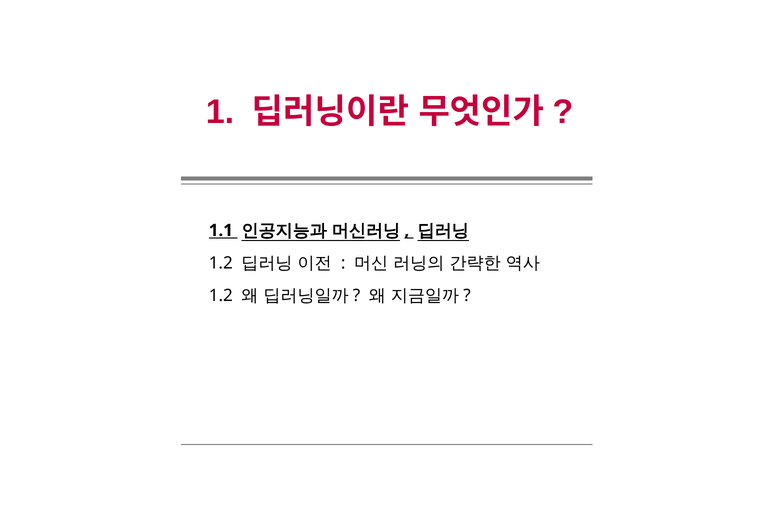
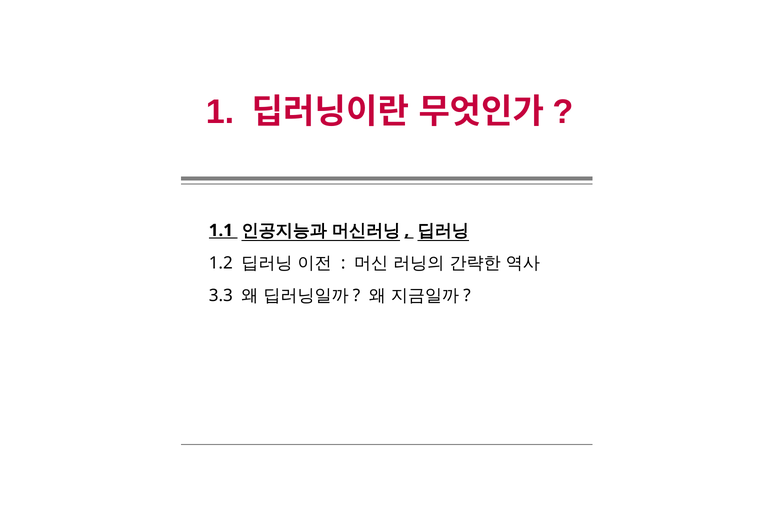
1.2: 1.2 -> 3.3 (221, 296)
